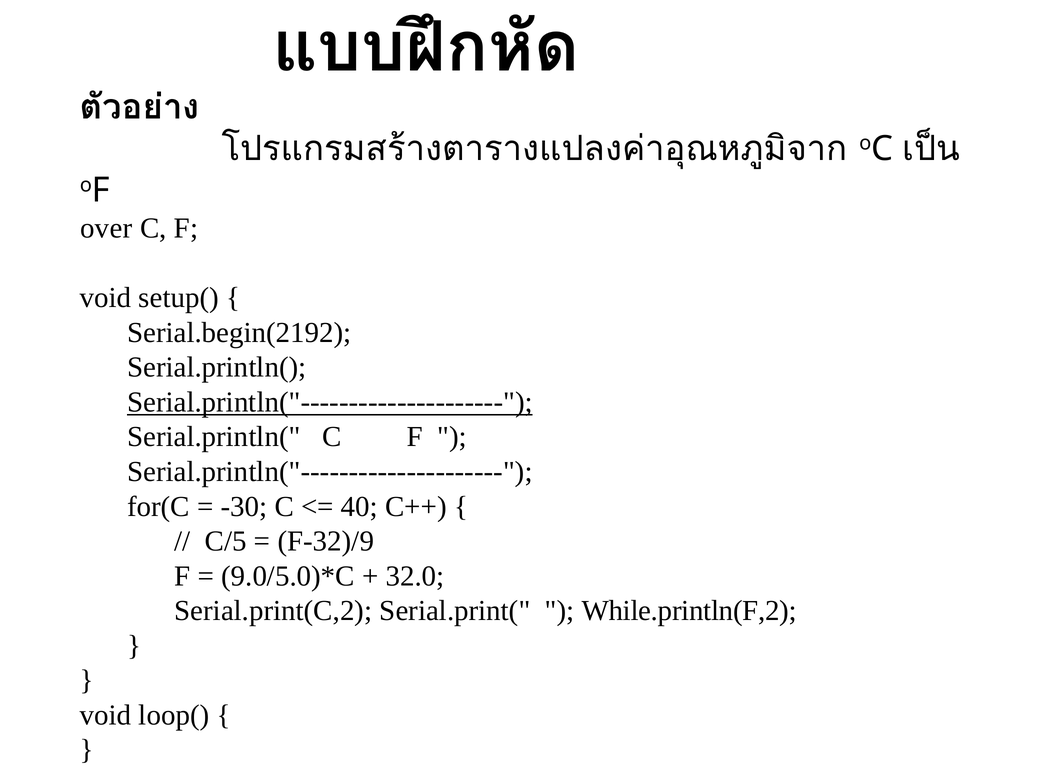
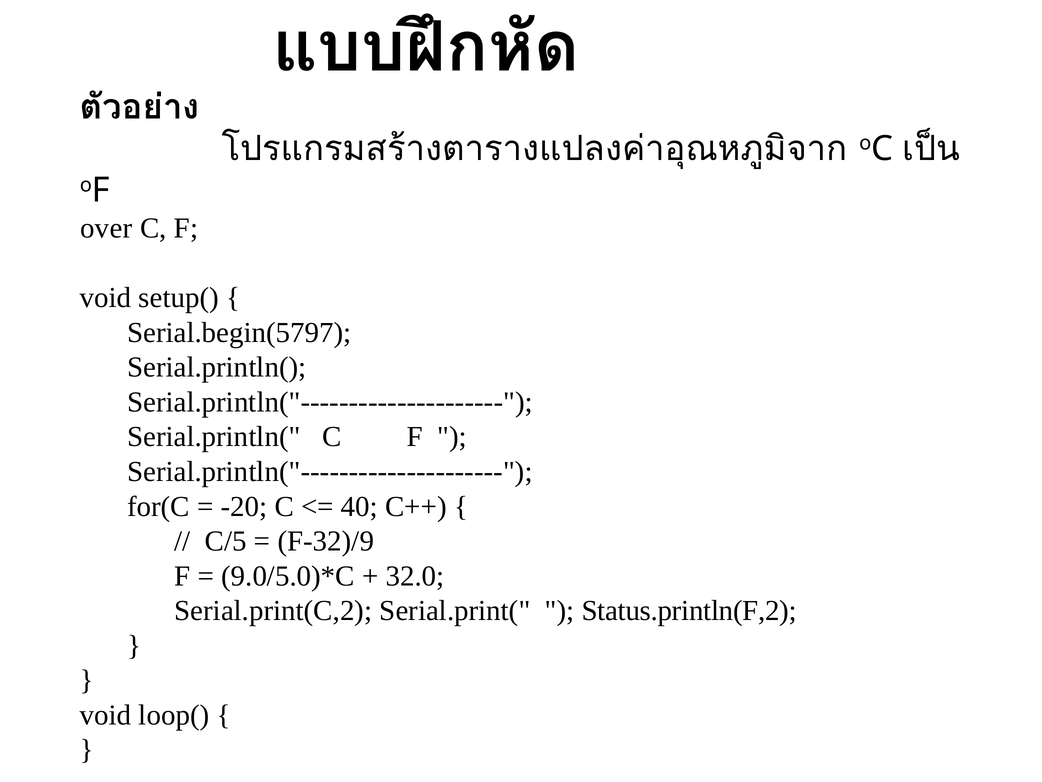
Serial.begin(2192: Serial.begin(2192 -> Serial.begin(5797 (239, 332)
Serial.println("--------------------- underline: present -> none (330, 402)
-30: -30 -> -20 (244, 506)
While.println(F,2: While.println(F,2 -> Status.println(F,2 (689, 610)
